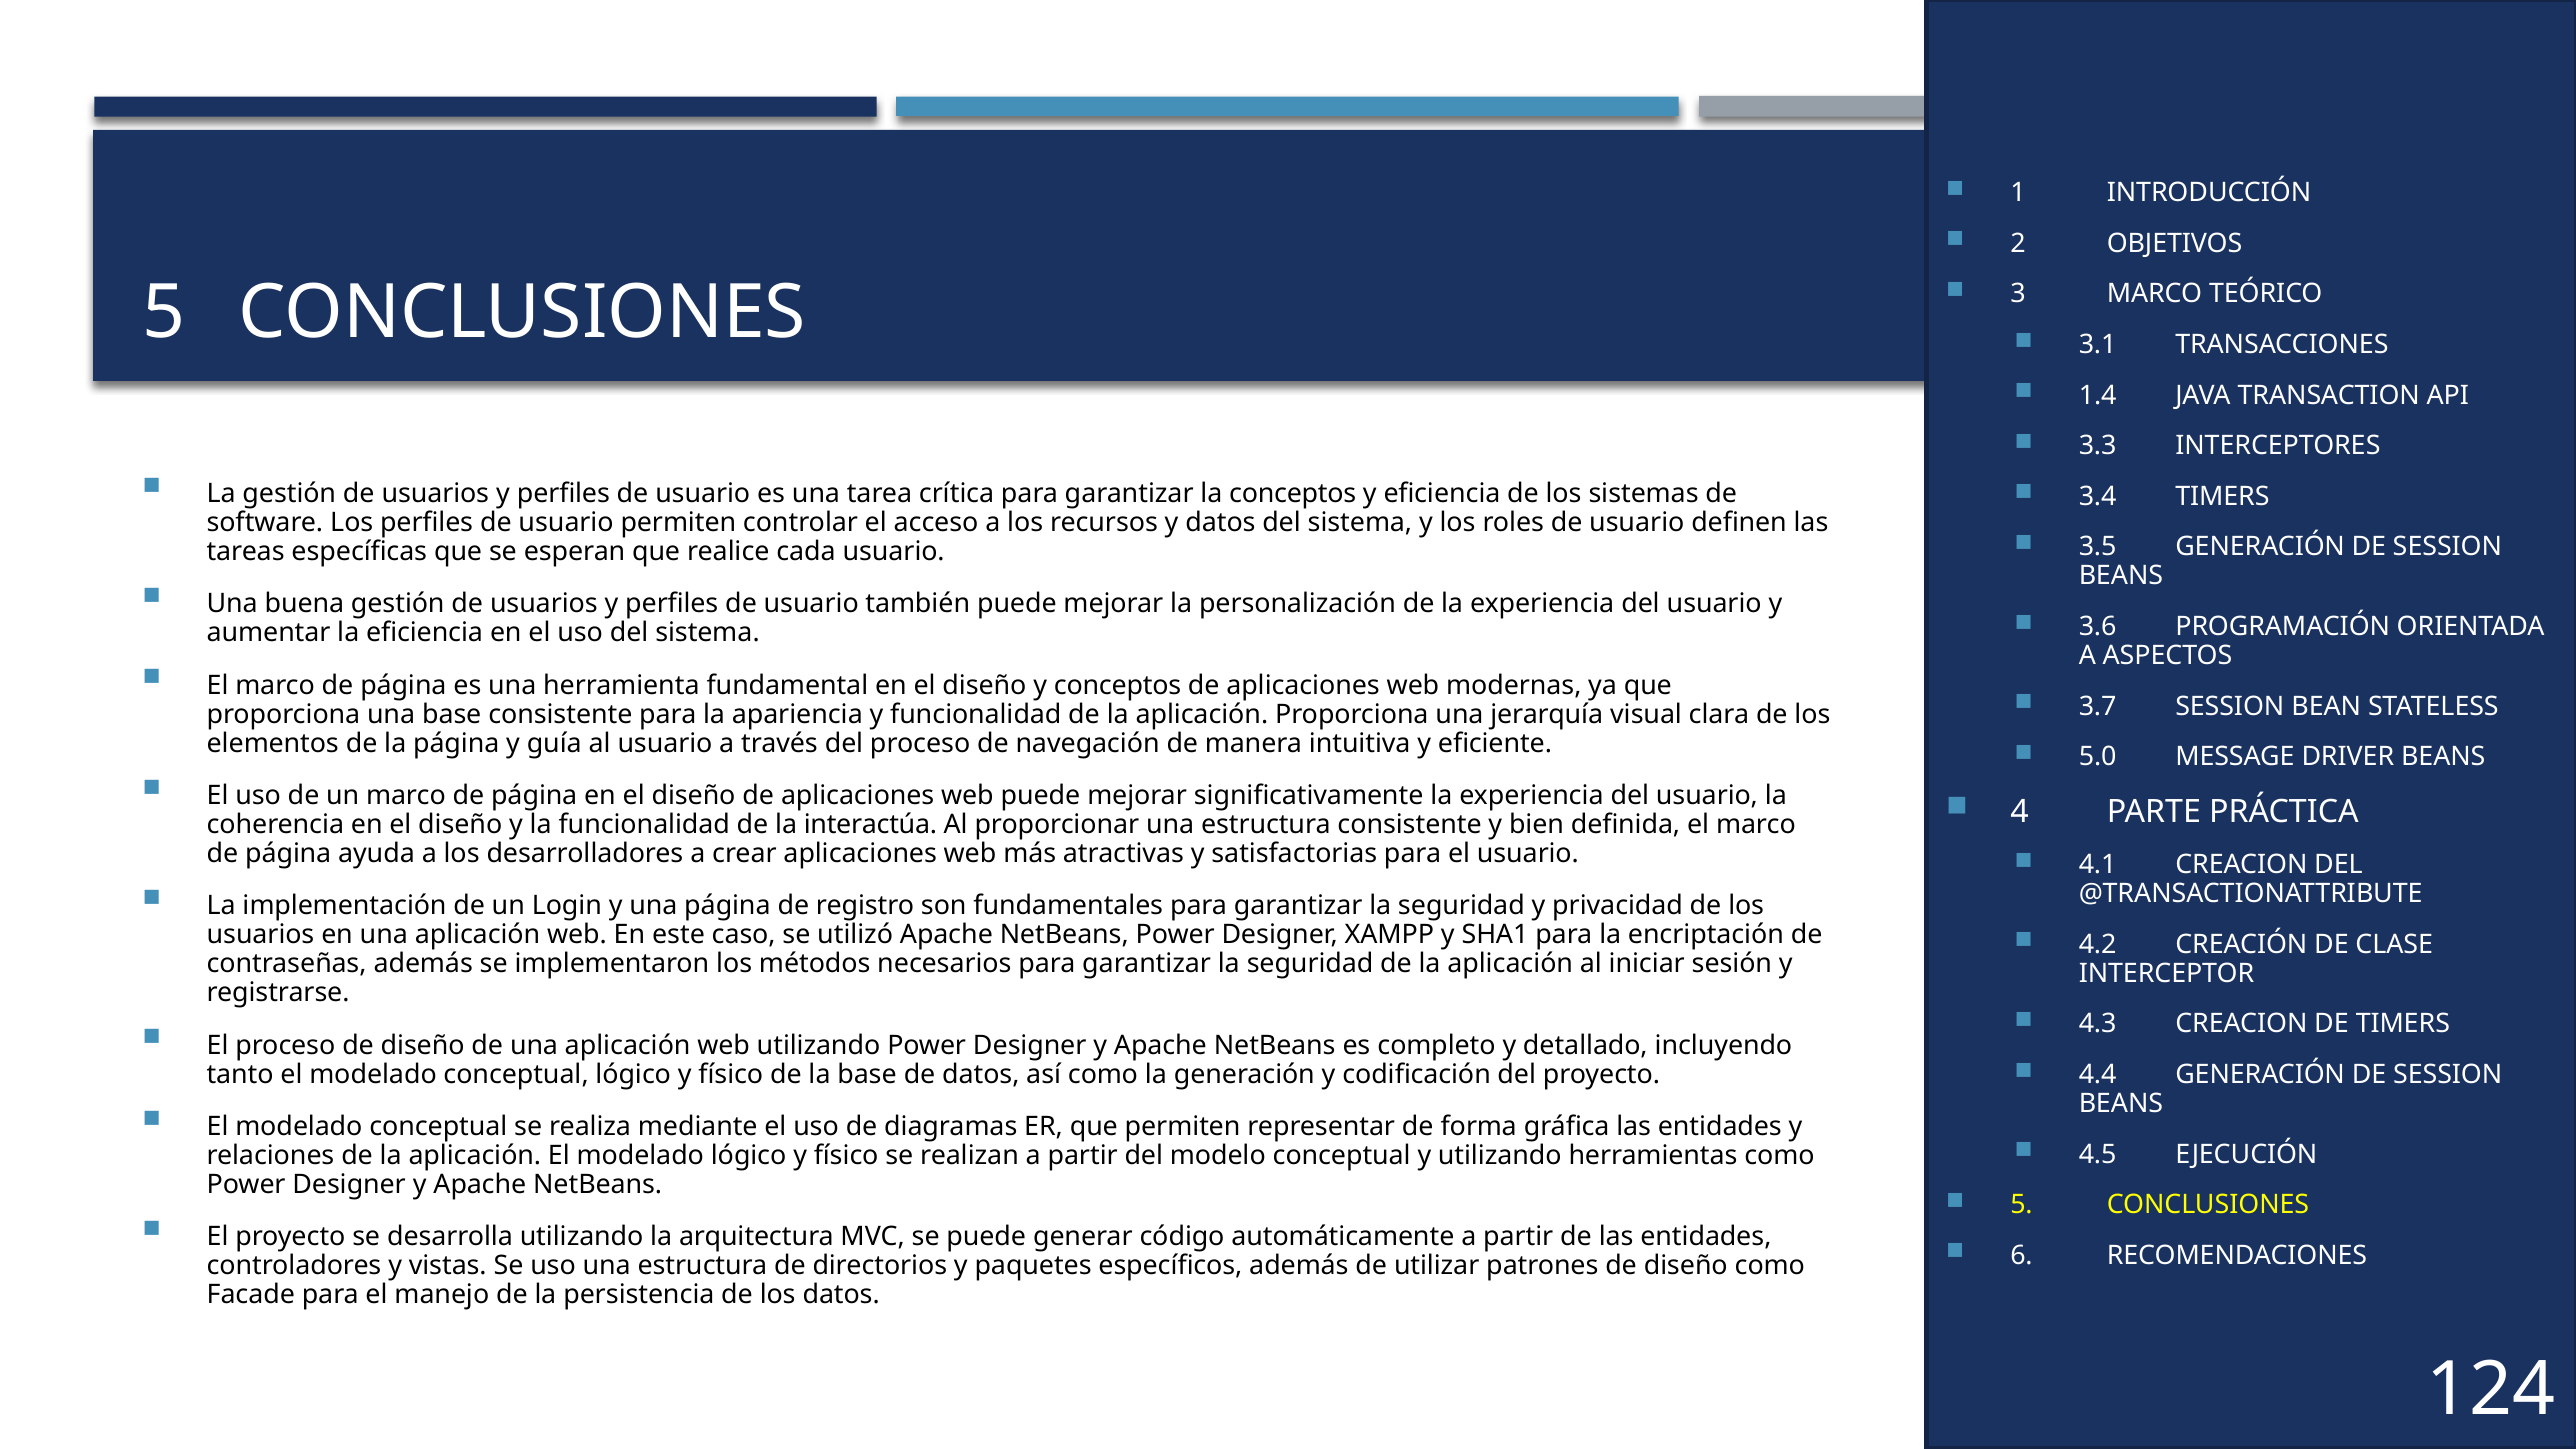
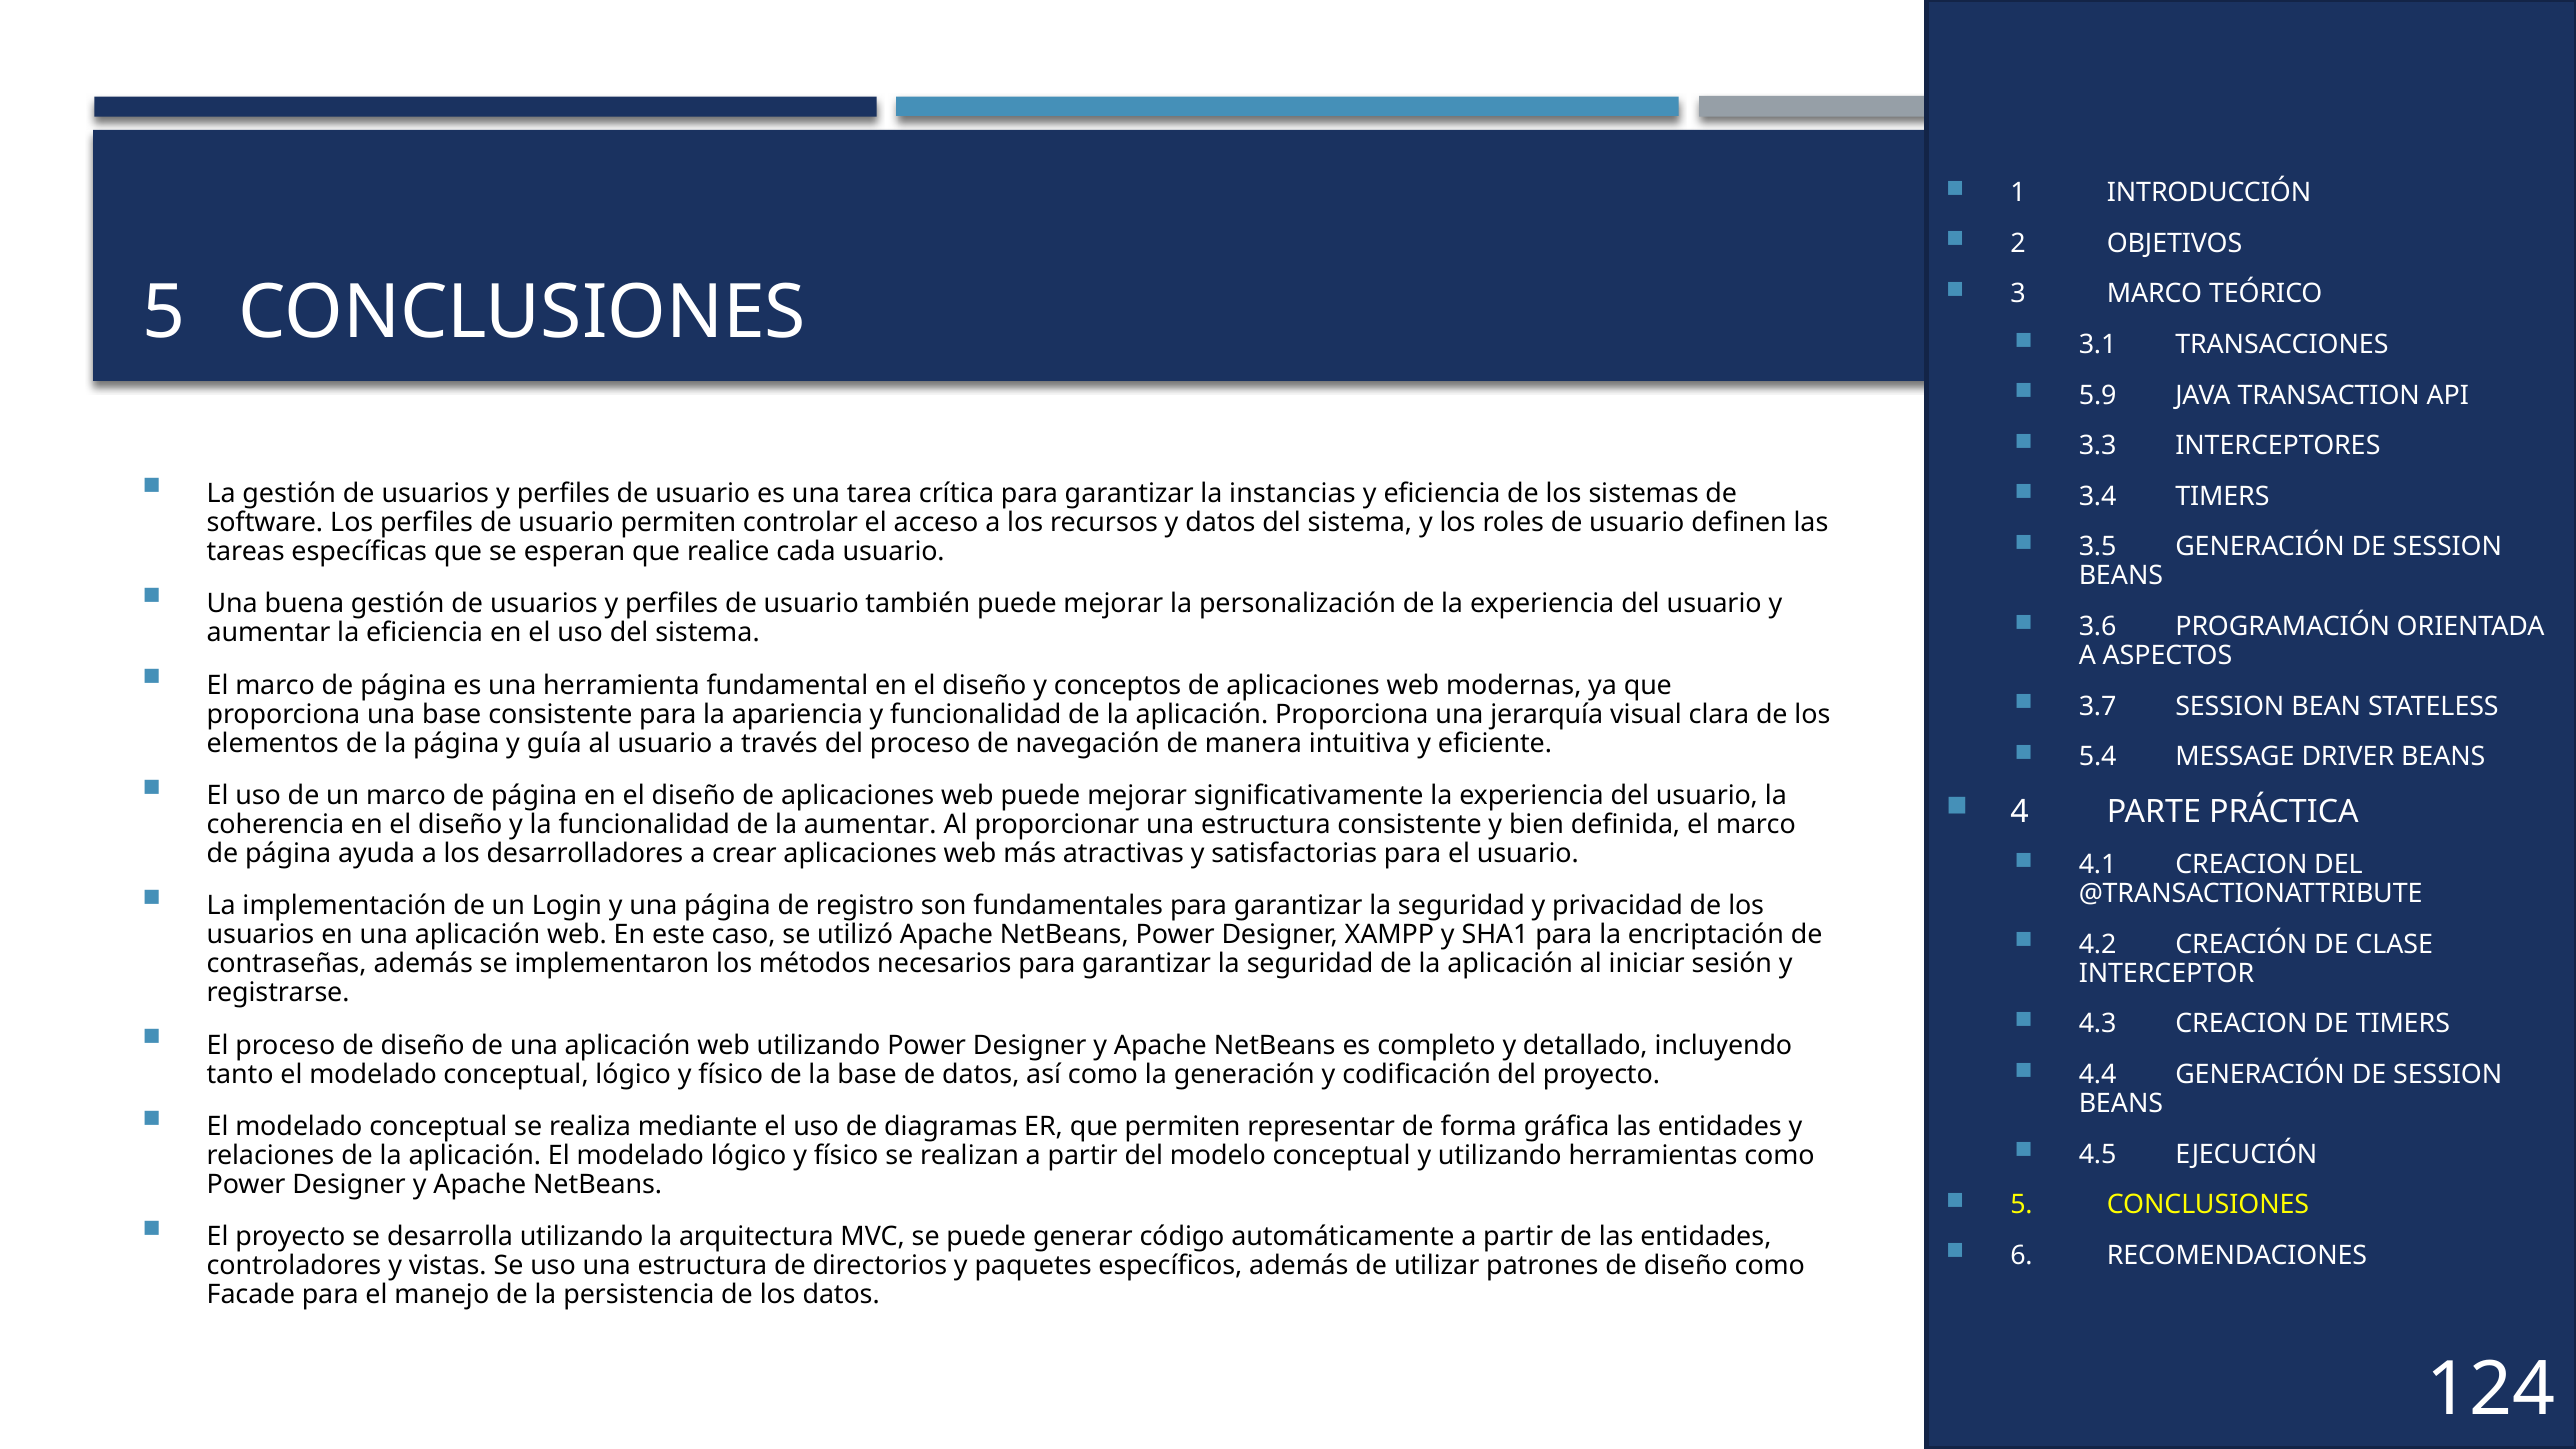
1.4: 1.4 -> 5.9 (2098, 395)
la conceptos: conceptos -> instancias (1293, 494)
5.0: 5.0 -> 5.4 (2098, 757)
la interactúa: interactúa -> aumentar (870, 825)
